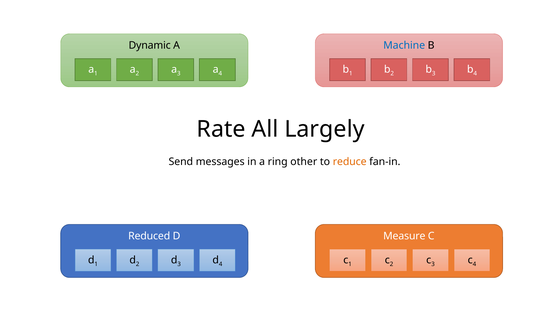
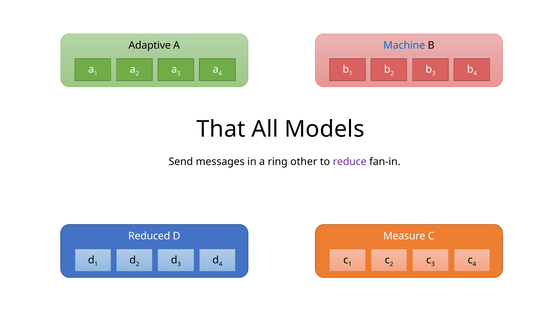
Dynamic: Dynamic -> Adaptive (150, 45)
Rate: Rate -> That (221, 129)
Largely: Largely -> Models (324, 129)
reduce colour: orange -> purple (350, 162)
